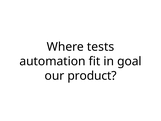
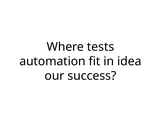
goal: goal -> idea (129, 61)
product: product -> success (92, 76)
